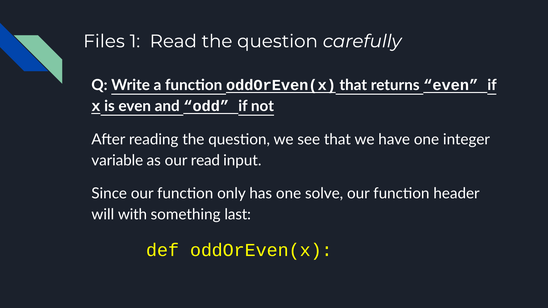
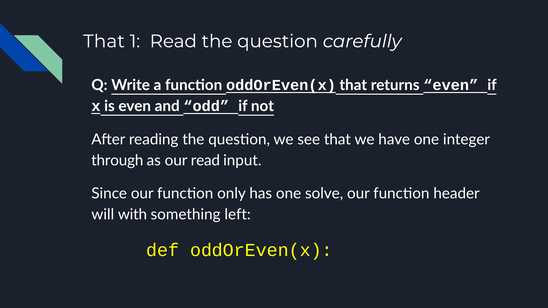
Files: Files -> That (104, 41)
variable: variable -> through (117, 161)
last: last -> left (238, 215)
